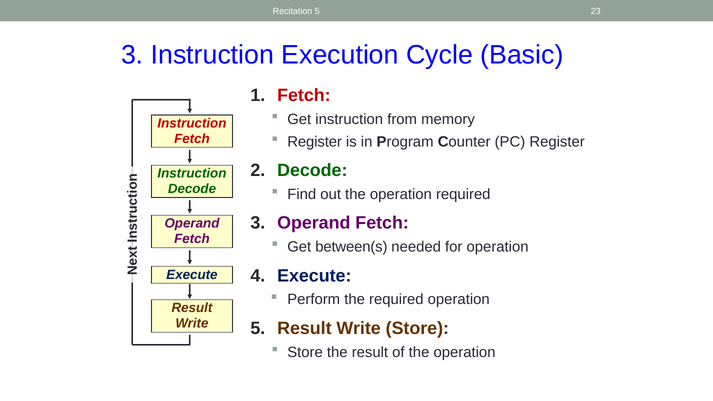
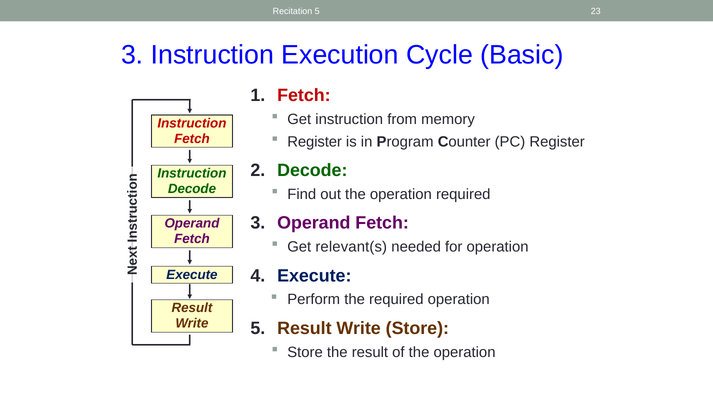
between(s: between(s -> relevant(s (351, 247)
